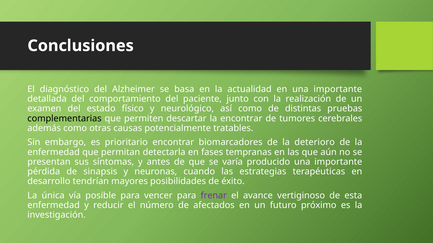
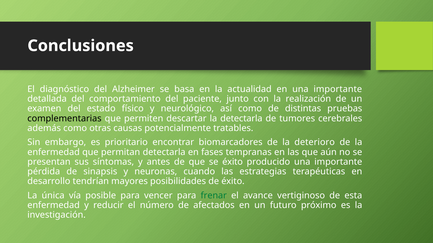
la encontrar: encontrar -> detectarla (241, 119)
se varía: varía -> éxito (233, 162)
frenar colour: purple -> green (214, 196)
